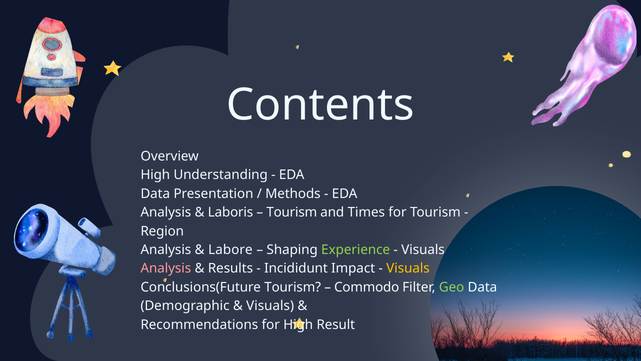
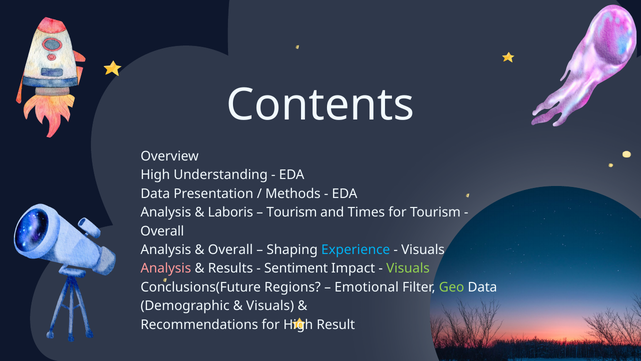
Region: Region -> Overall (162, 231)
Labore: Labore -> Overall (230, 250)
Experience colour: light green -> light blue (356, 250)
Incididunt: Incididunt -> Sentiment (296, 268)
Visuals colour: yellow -> light green (408, 268)
Conclusions(Future Tourism: Tourism -> Regions (293, 287)
Commodo: Commodo -> Emotional (367, 287)
